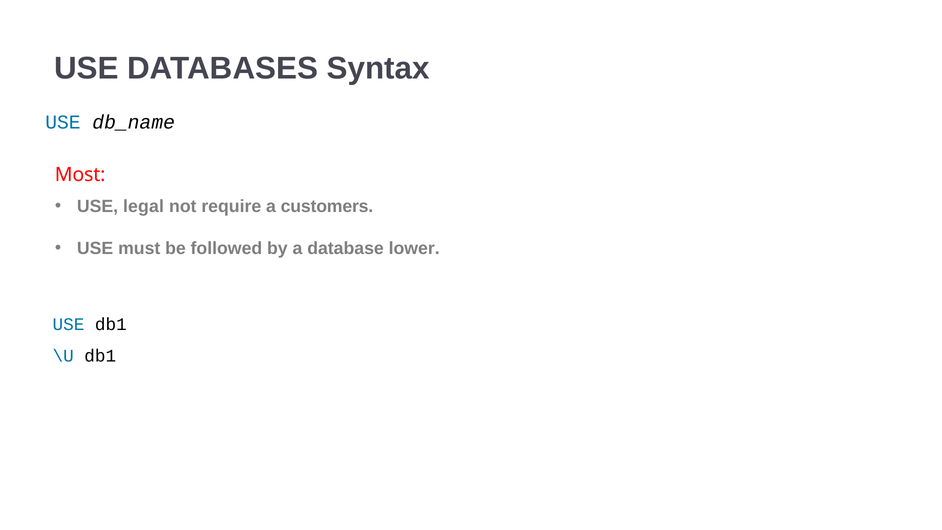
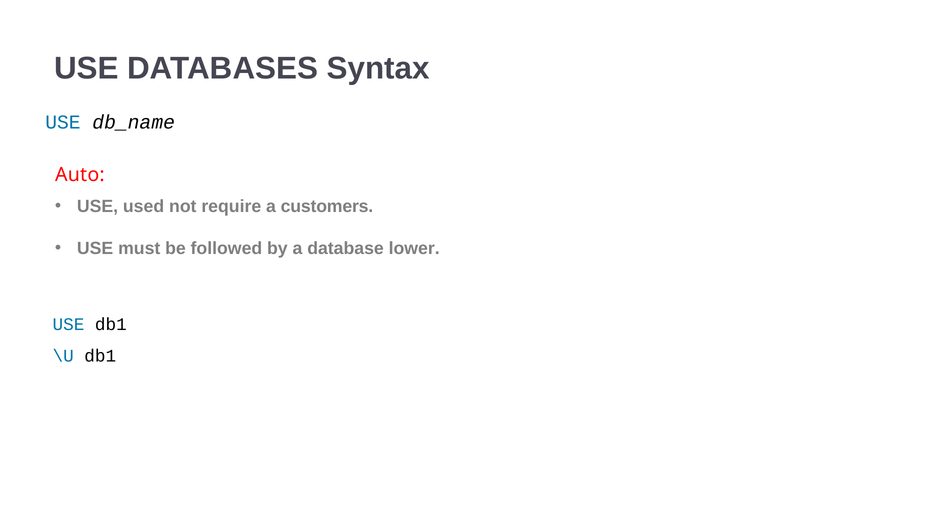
Most: Most -> Auto (80, 175)
legal: legal -> used (144, 206)
